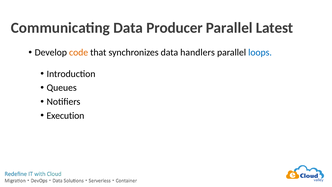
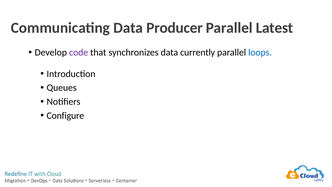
code colour: orange -> purple (79, 52)
handlers: handlers -> currently (198, 52)
Execution: Execution -> Configure (65, 115)
